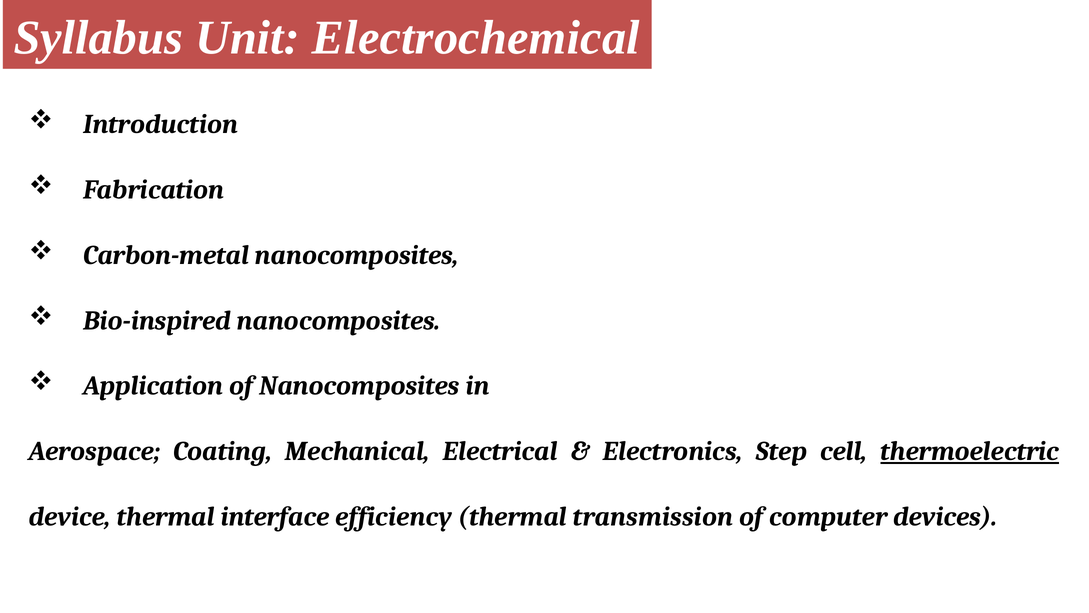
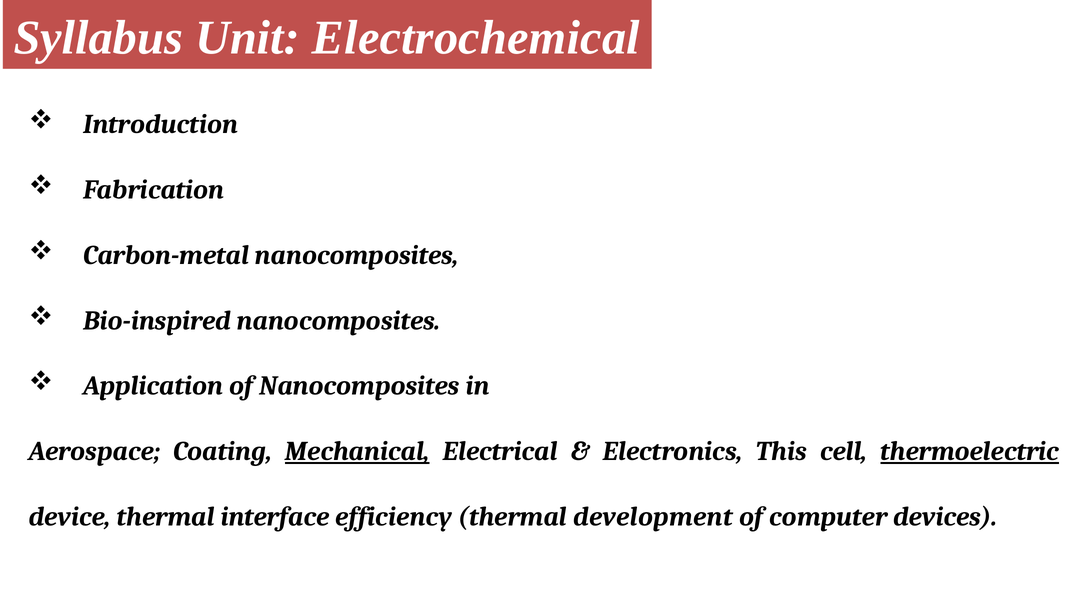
Mechanical underline: none -> present (357, 451)
Step: Step -> This (781, 451)
transmission: transmission -> development (653, 516)
